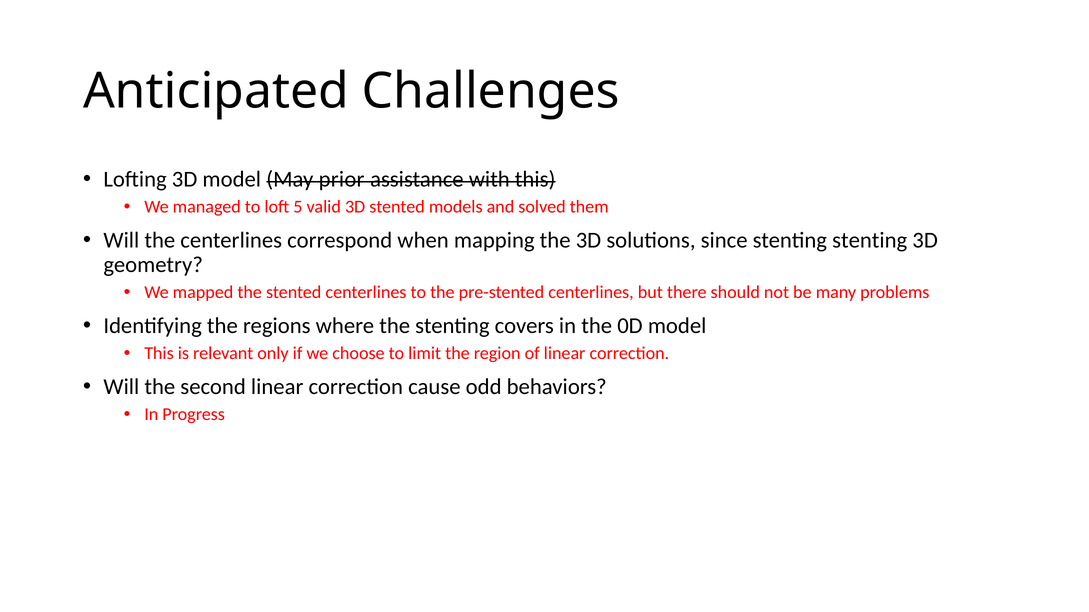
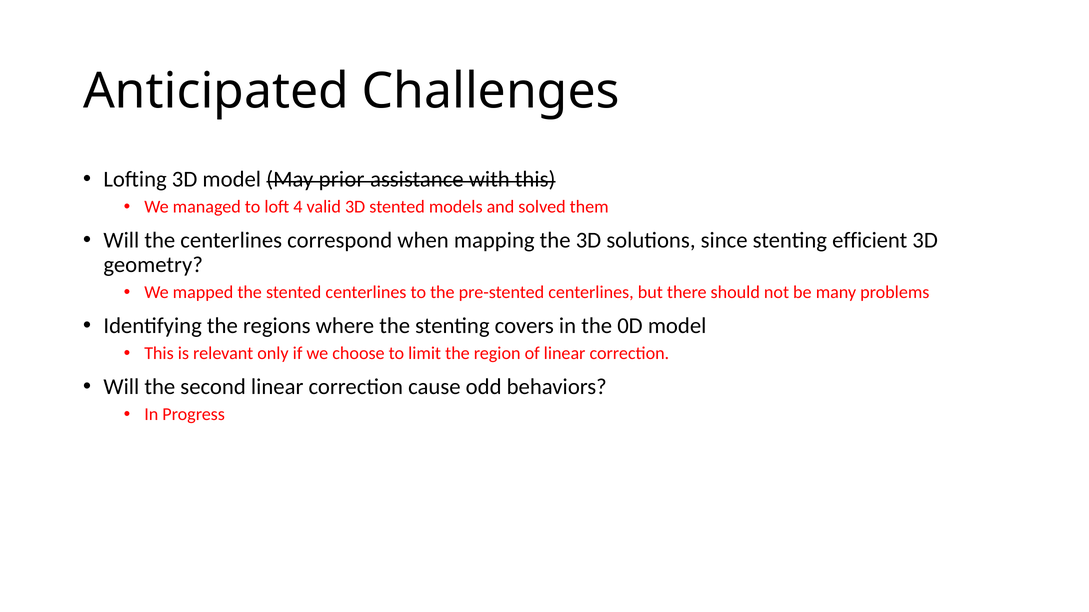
5: 5 -> 4 (298, 207)
stenting stenting: stenting -> efficient (870, 240)
